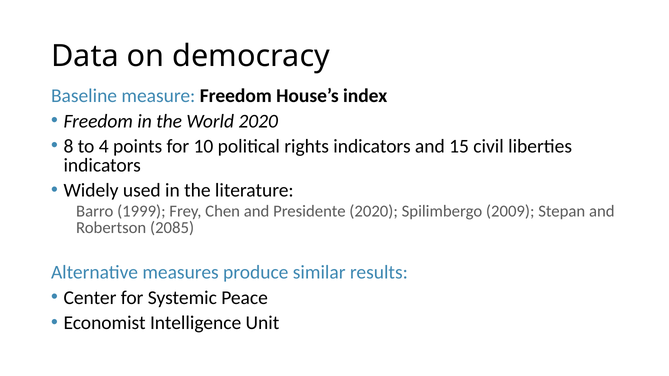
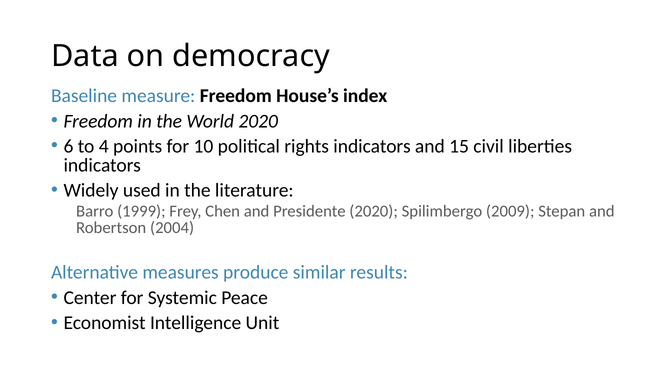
8: 8 -> 6 (68, 146)
2085: 2085 -> 2004 (172, 228)
